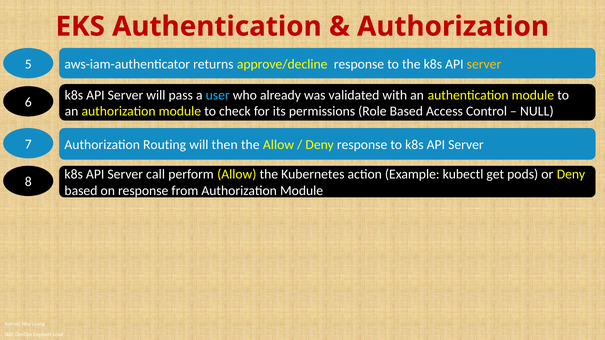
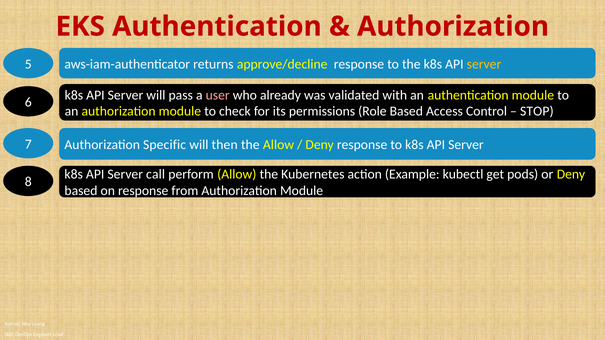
user colour: light blue -> pink (218, 95)
NULL: NULL -> STOP (537, 112)
Routing: Routing -> Specific (165, 145)
